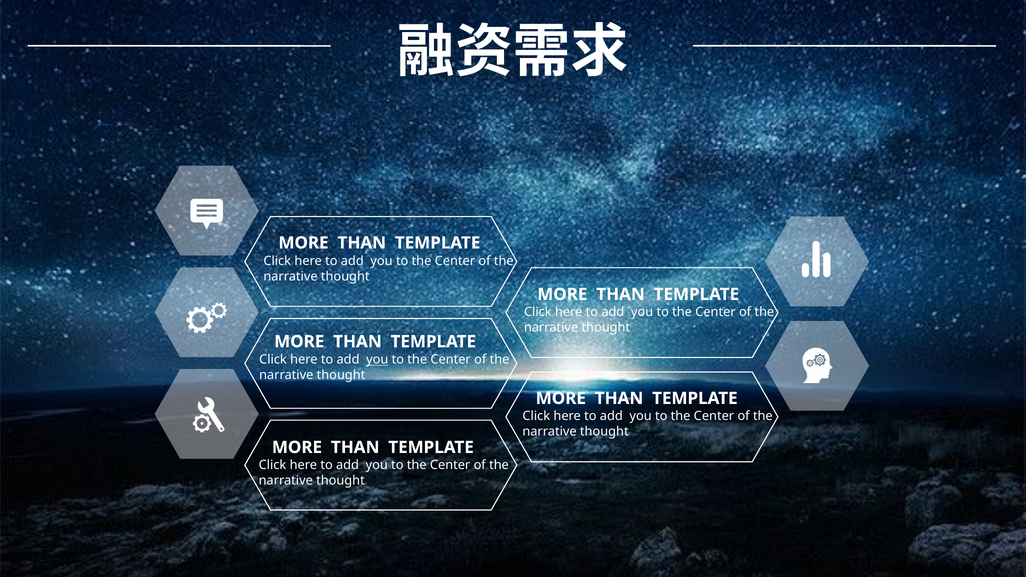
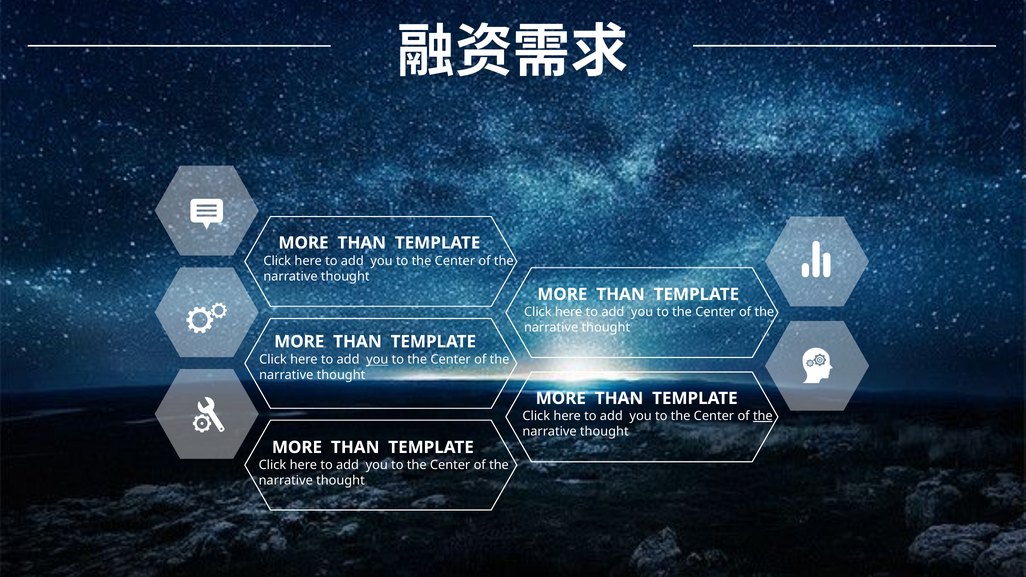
the underline: none -> present (763, 416)
